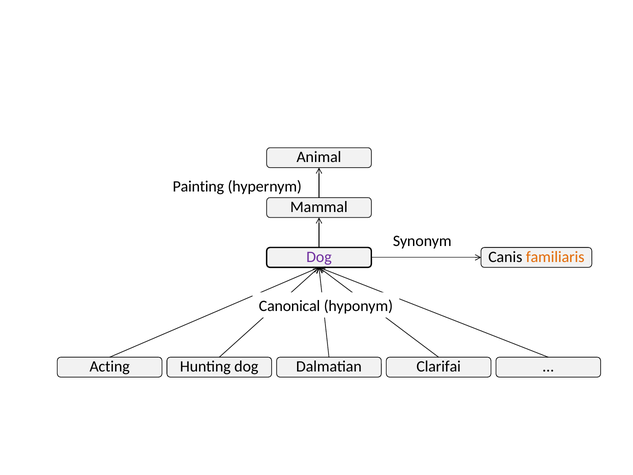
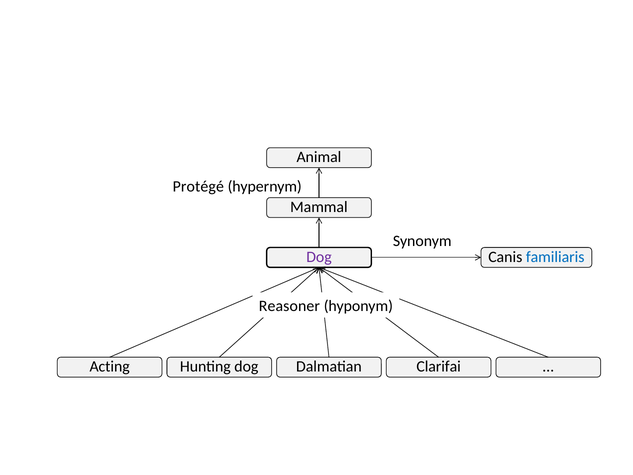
Painting: Painting -> Protégé (198, 186)
familiaris colour: orange -> blue (555, 257)
Canonical: Canonical -> Reasoner (289, 306)
